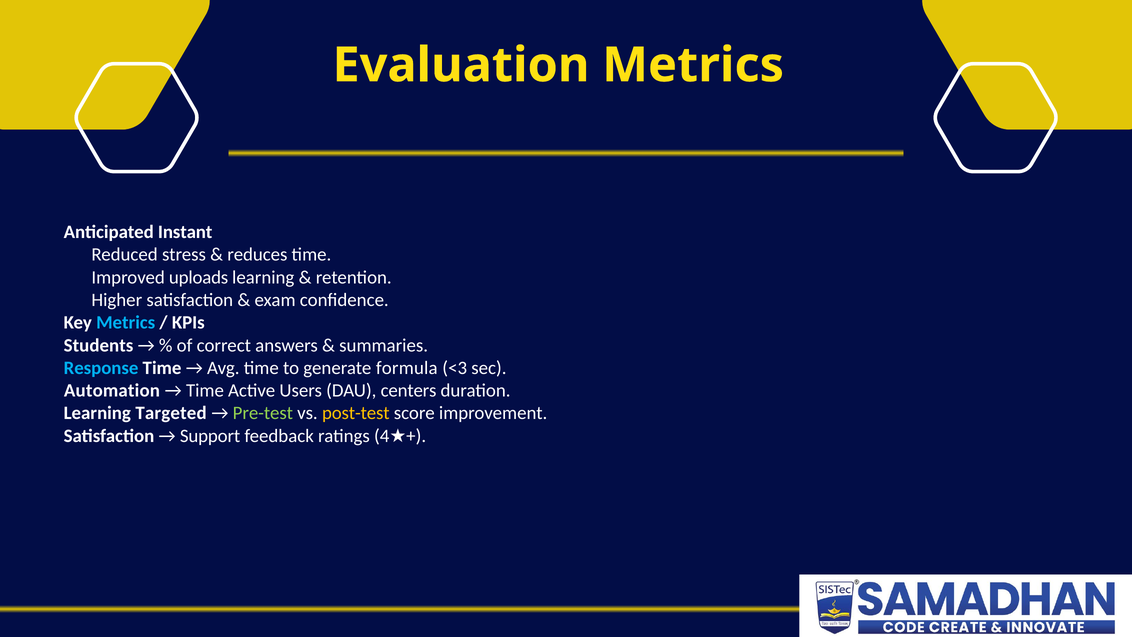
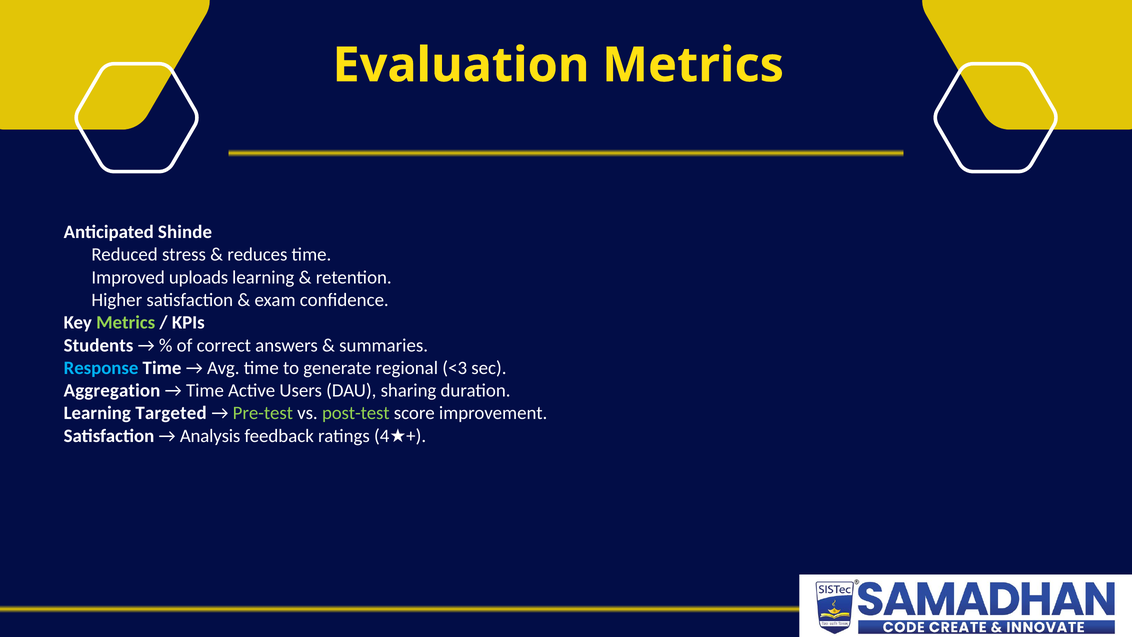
Instant: Instant -> Shinde (185, 232)
Metrics colour: light blue -> light green (126, 322)
formula: formula -> regional (407, 368)
Automation: Automation -> Aggregation (112, 390)
centers: centers -> sharing (409, 390)
post-test colour: yellow -> light green (356, 413)
Support: Support -> Analysis (210, 436)
